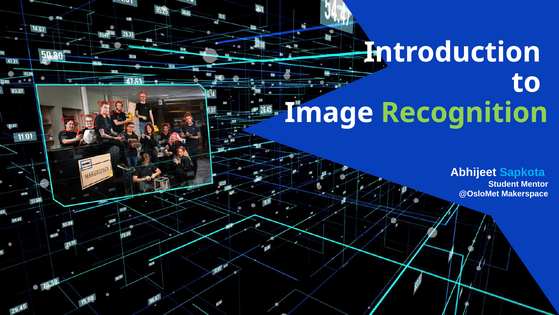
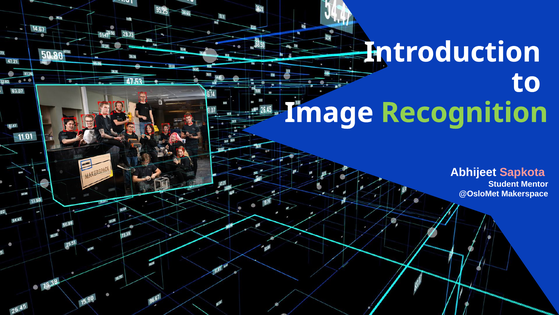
Sapkota colour: light blue -> pink (522, 172)
